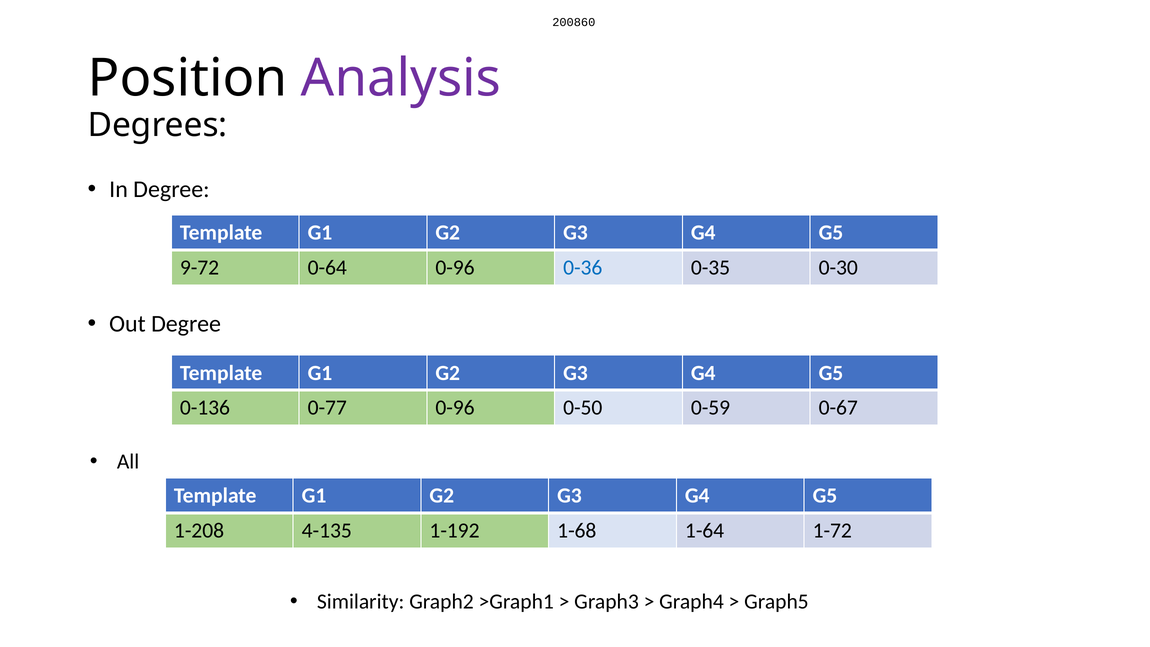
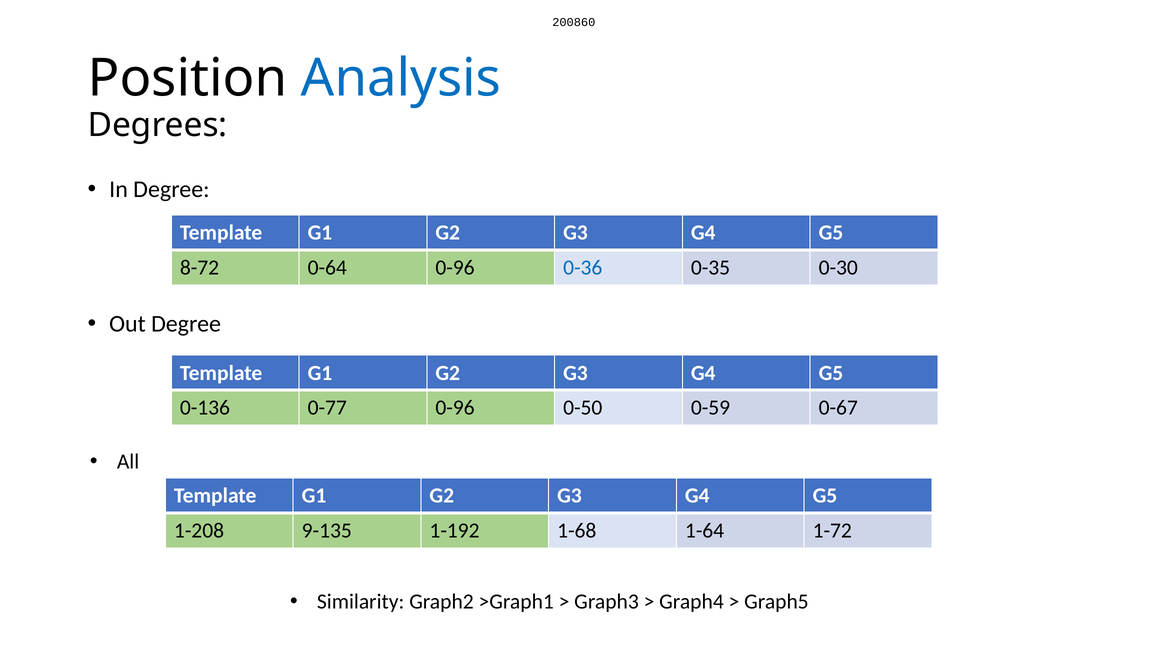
Analysis colour: purple -> blue (401, 79)
9-72: 9-72 -> 8-72 (200, 268)
4-135: 4-135 -> 9-135 (327, 531)
